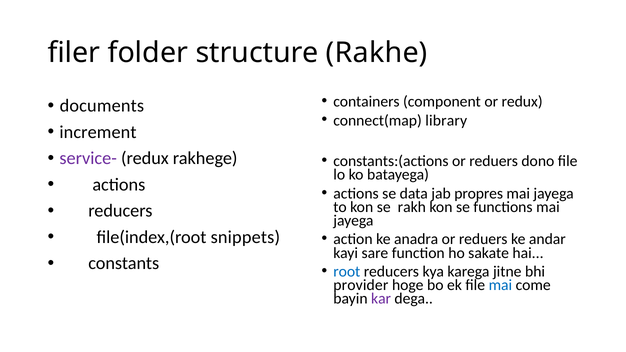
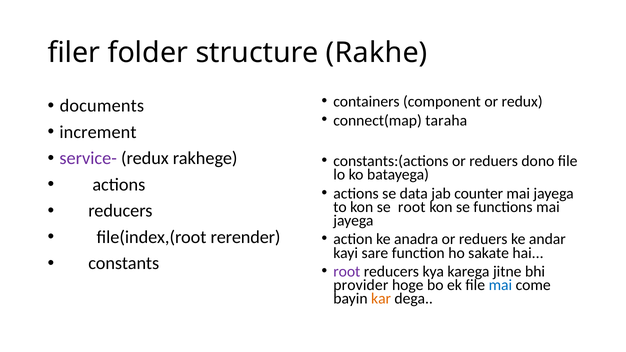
library: library -> taraha (446, 120)
propres: propres -> counter (479, 194)
se rakh: rakh -> root (412, 207)
snippets: snippets -> rerender (246, 237)
root colour: blue -> purple (347, 272)
kar colour: purple -> orange (381, 299)
